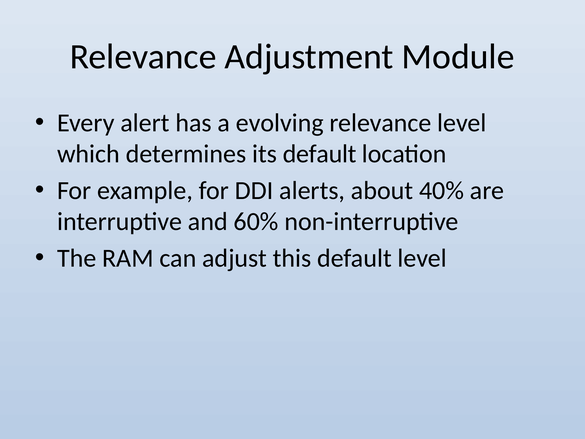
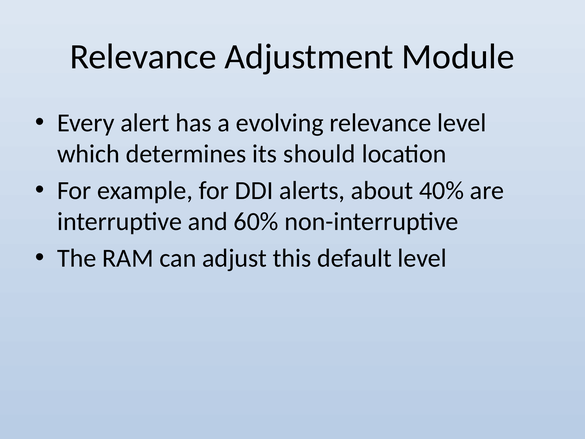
its default: default -> should (319, 154)
